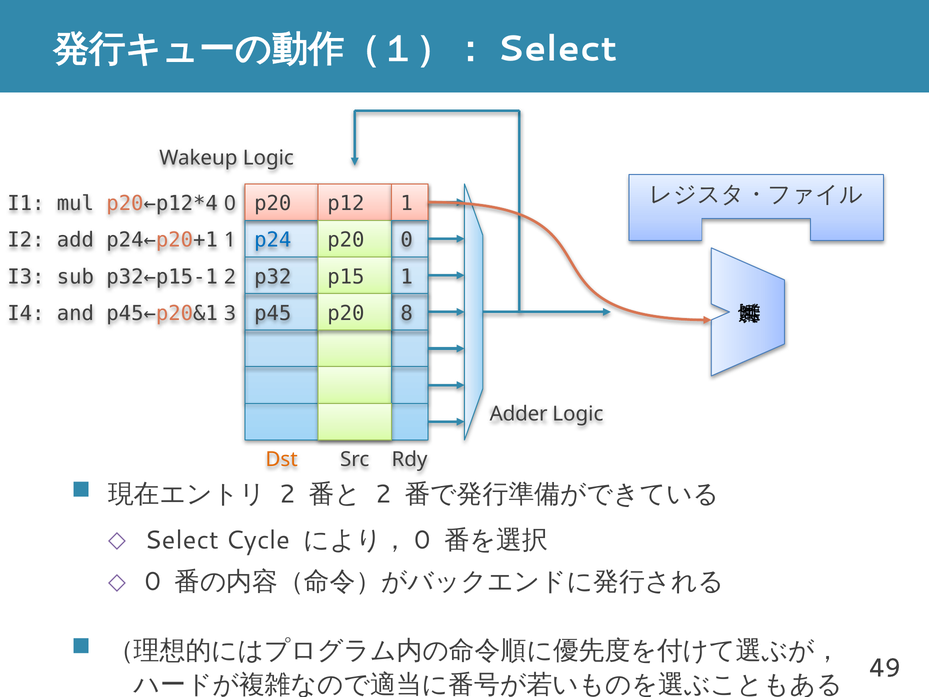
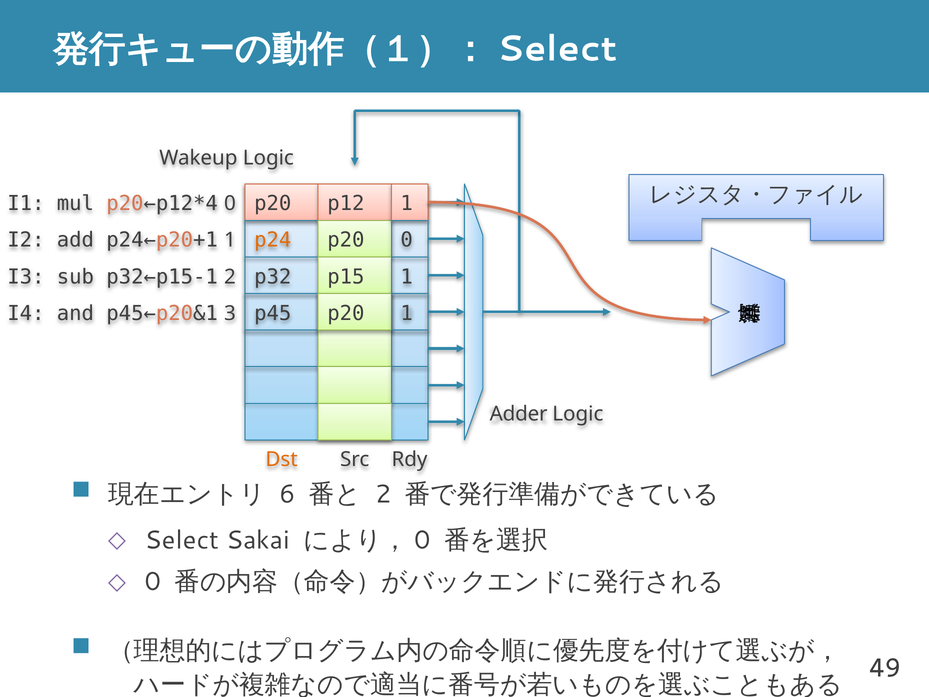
p24 colour: blue -> orange (273, 240)
p45 p20 8: 8 -> 1 (407, 313)
2: 2 -> 6 (288, 494)
Cycle: Cycle -> Sakai (258, 540)
